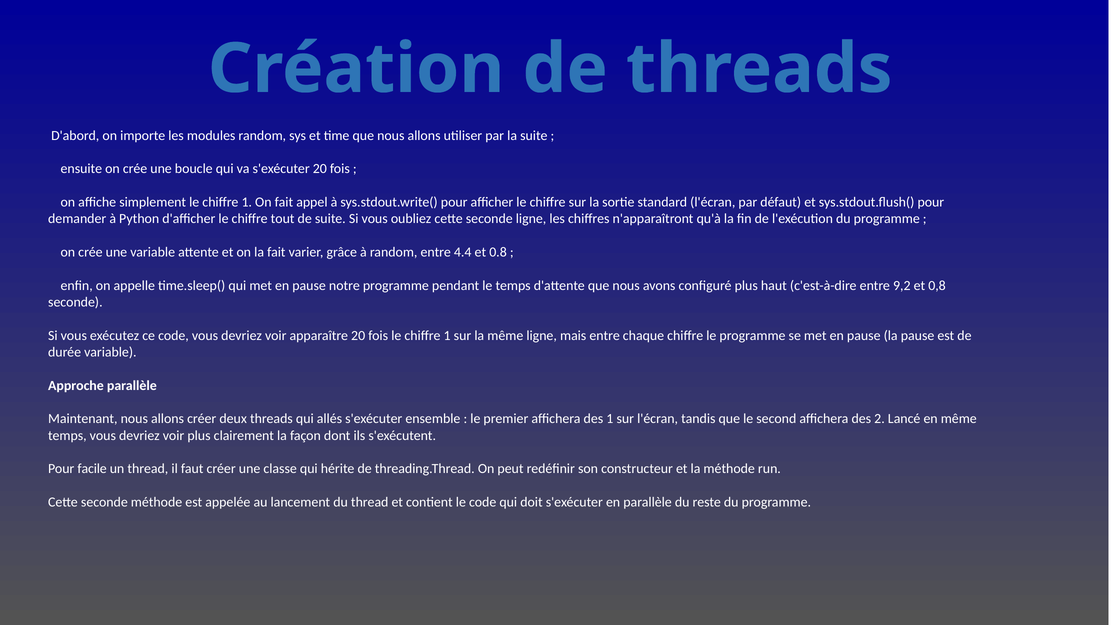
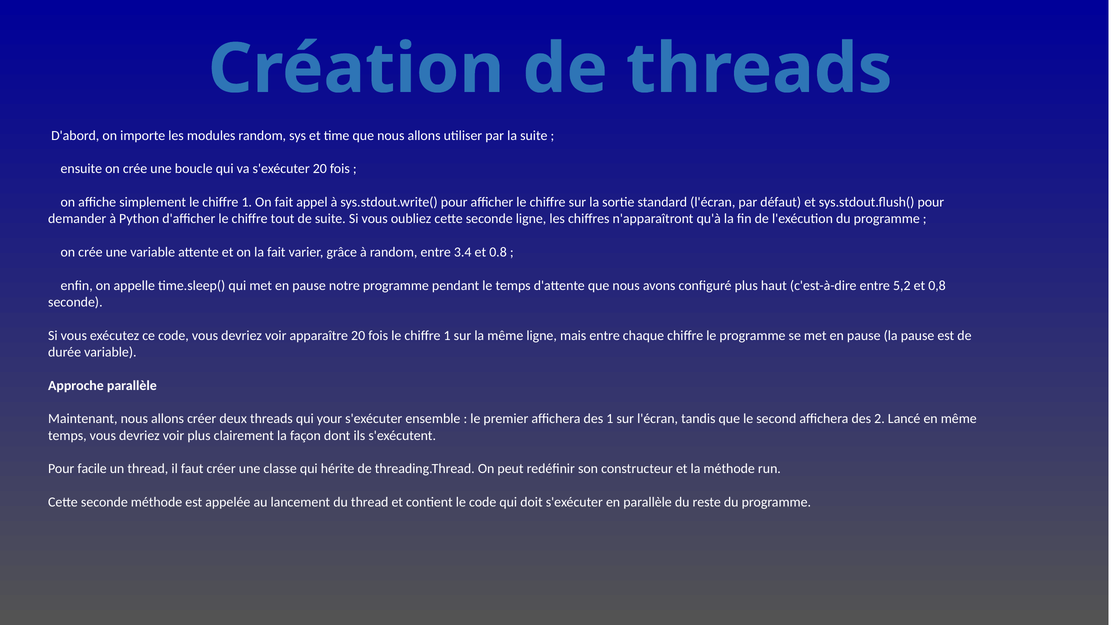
4.4: 4.4 -> 3.4 (463, 252)
9,2: 9,2 -> 5,2 (902, 285)
allés: allés -> your (330, 419)
